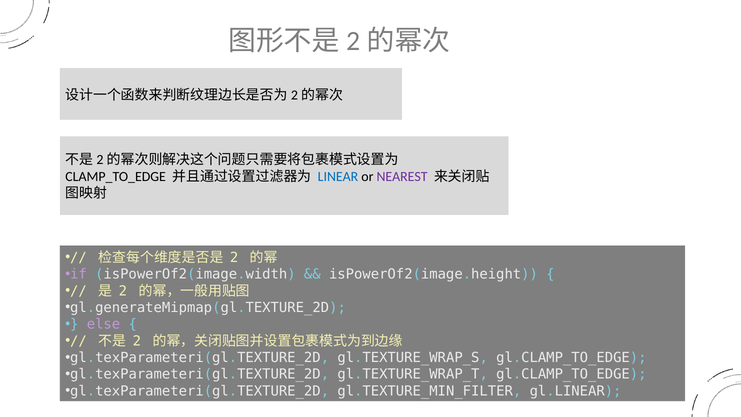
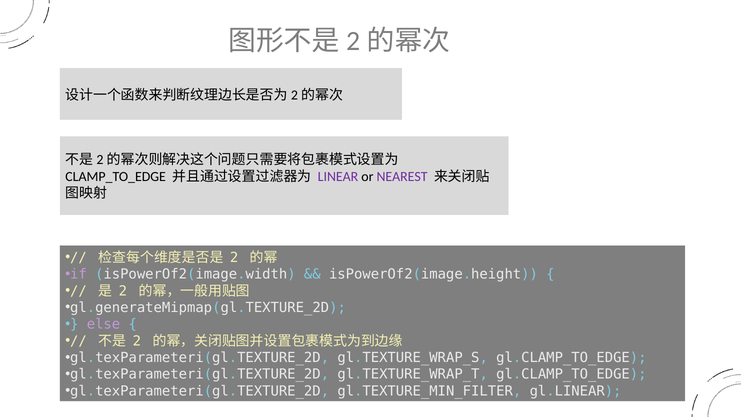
LINEAR colour: blue -> purple (338, 176)
